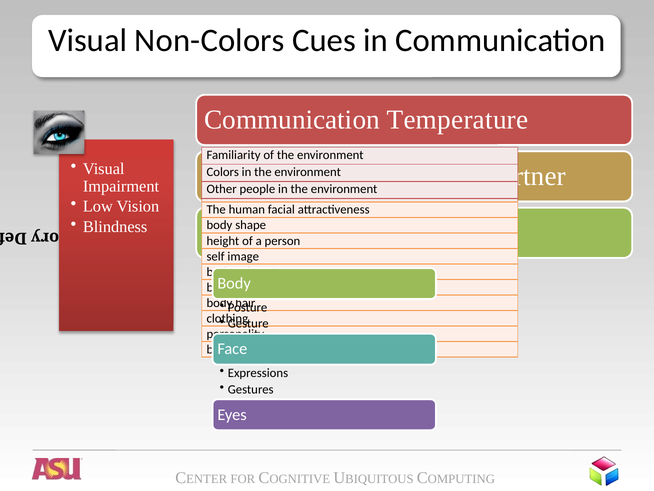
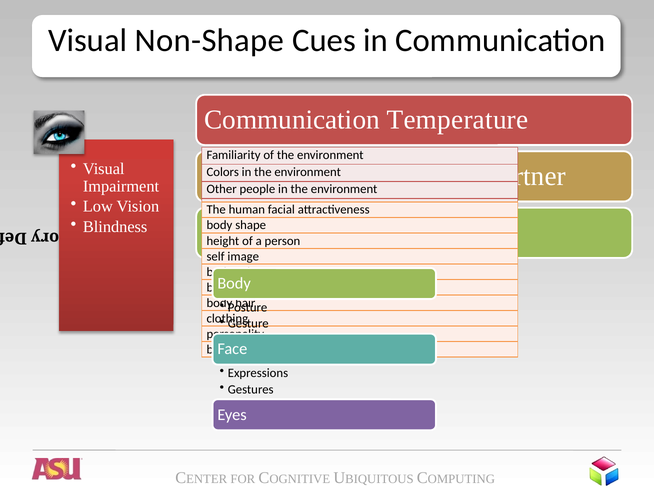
Non-Colors: Non-Colors -> Non-Shape (210, 40)
